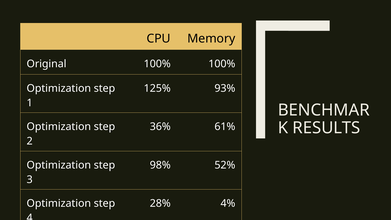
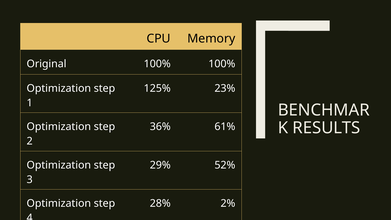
93%: 93% -> 23% (225, 88)
98%: 98% -> 29% (160, 165)
4%: 4% -> 2% (228, 203)
